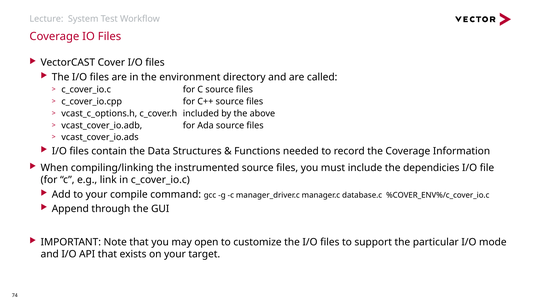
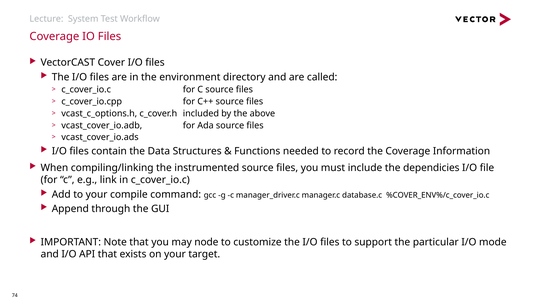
open: open -> node (206, 242)
